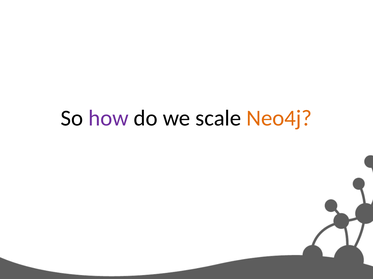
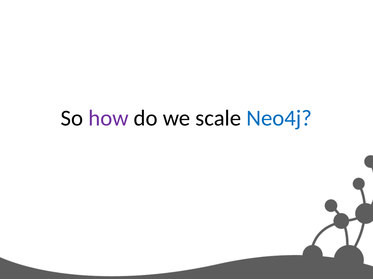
Neo4j colour: orange -> blue (279, 118)
